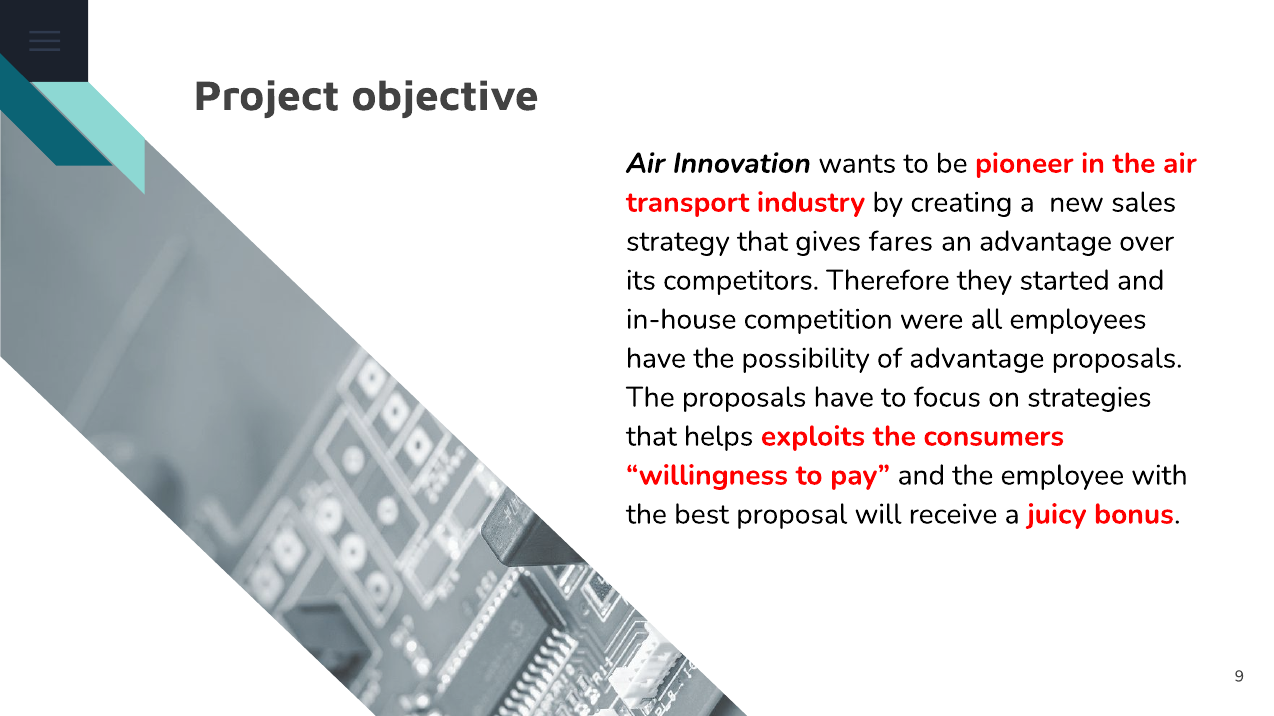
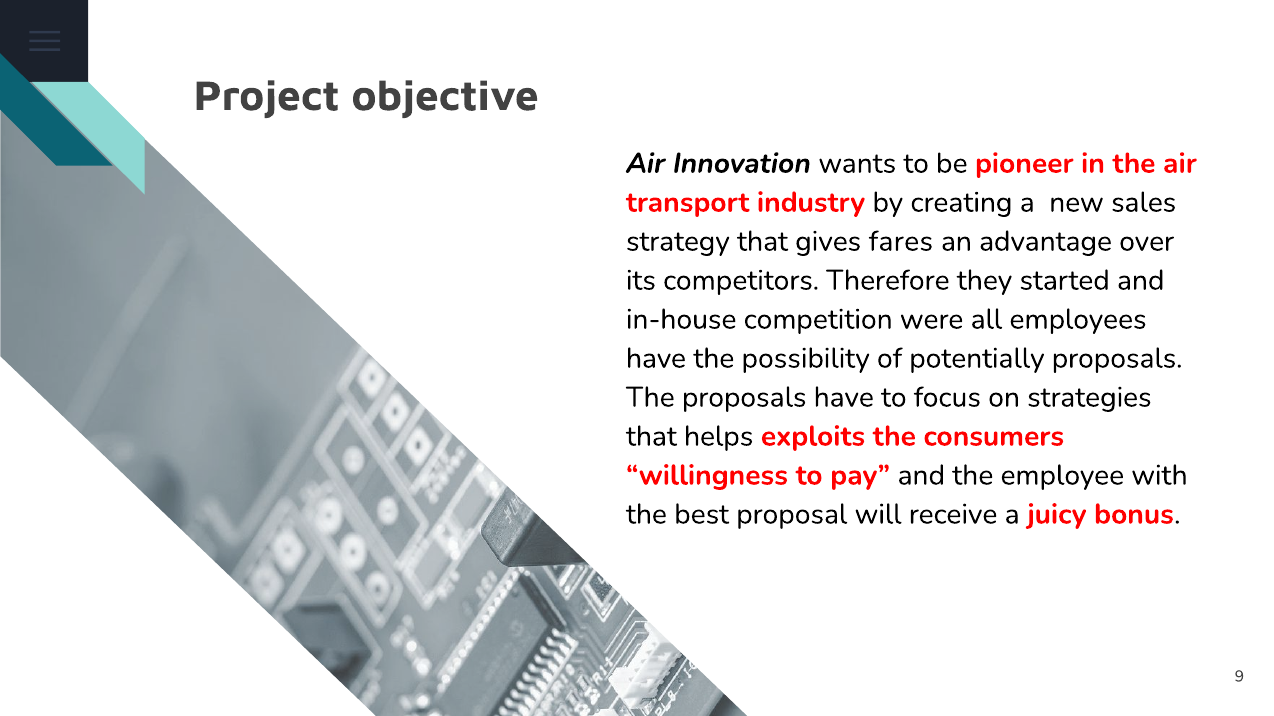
of advantage: advantage -> potentially (977, 359)
